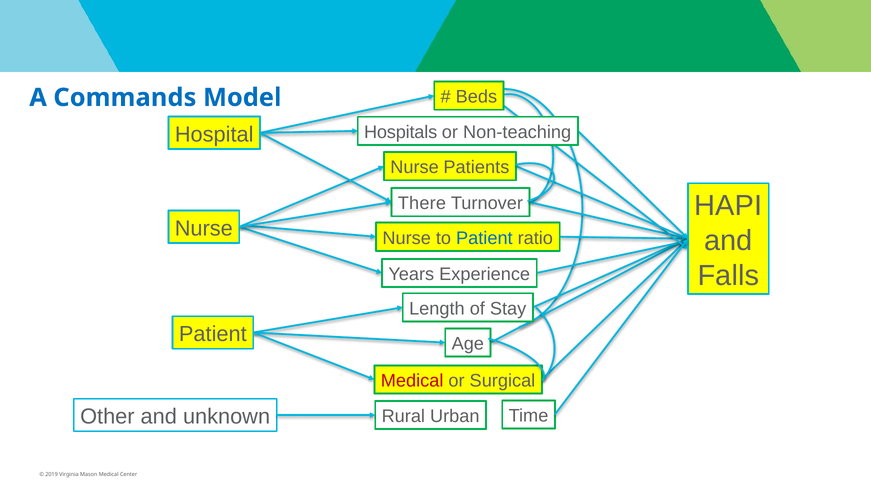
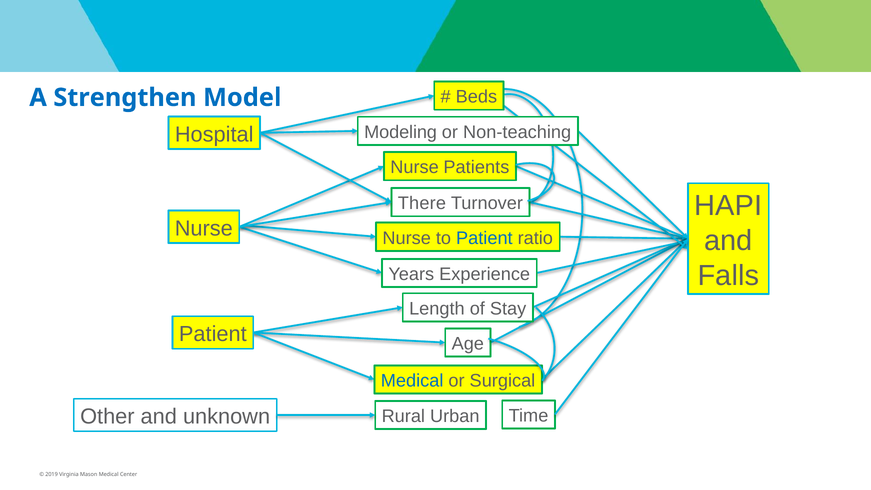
Commands: Commands -> Strengthen (125, 98)
Hospitals: Hospitals -> Modeling (401, 132)
Medical colour: red -> blue (412, 381)
